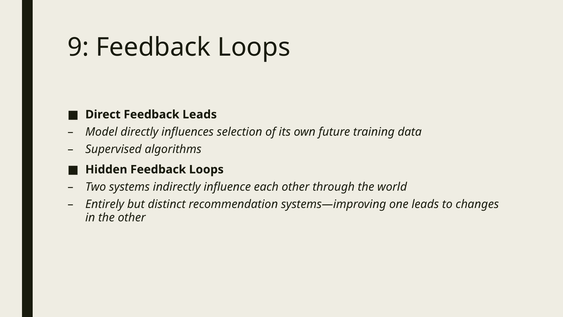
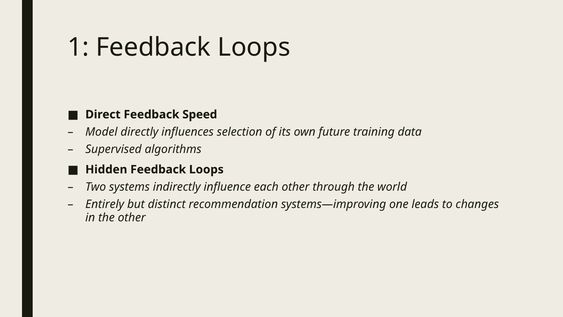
9: 9 -> 1 (78, 47)
Feedback Leads: Leads -> Speed (200, 114)
